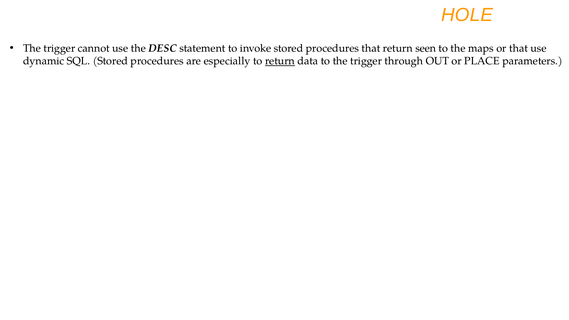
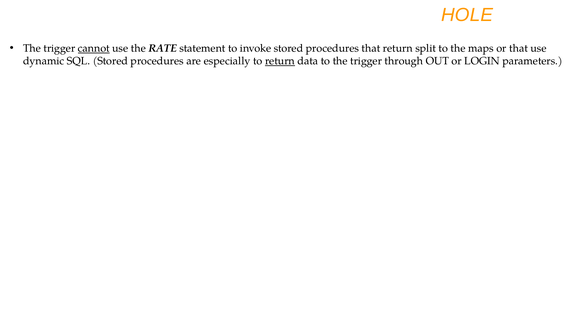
cannot underline: none -> present (94, 48)
DESC: DESC -> RATE (163, 48)
seen: seen -> split (426, 48)
PLACE: PLACE -> LOGIN (482, 61)
